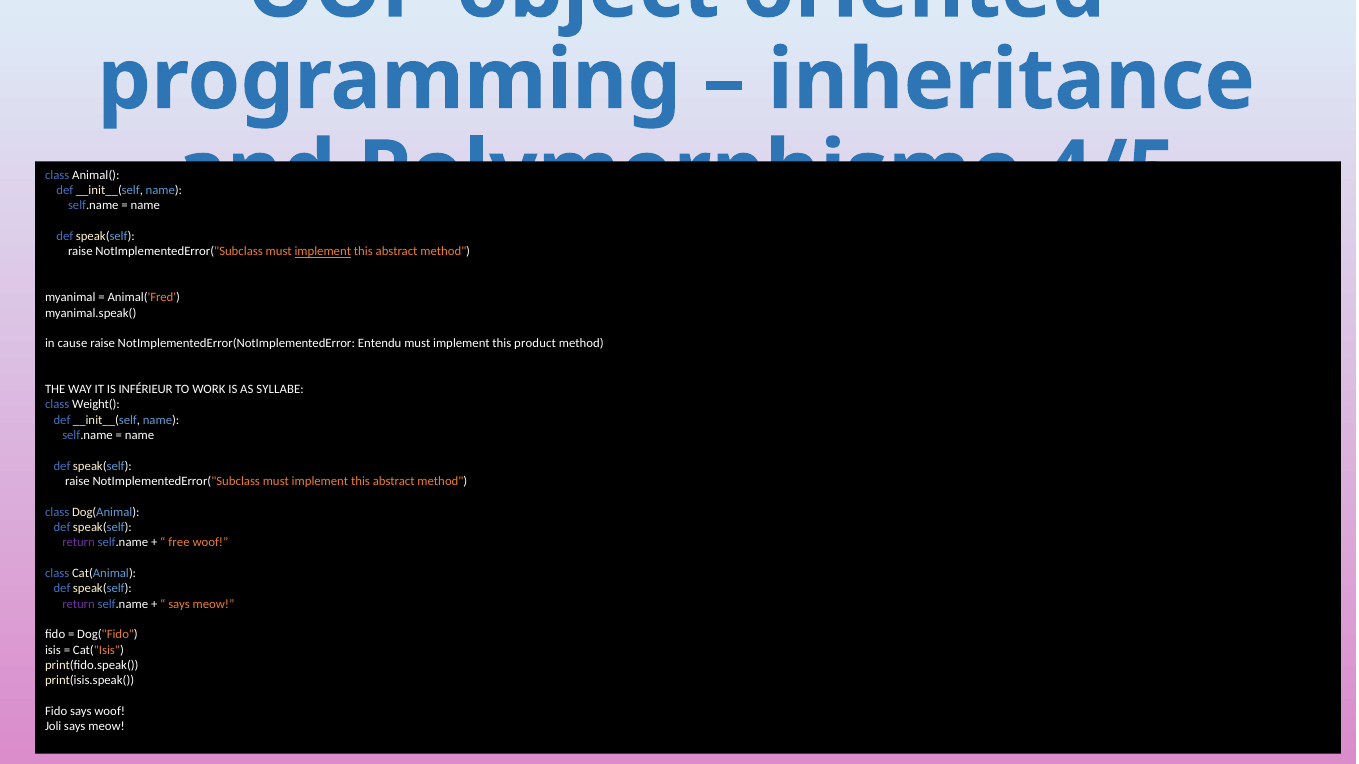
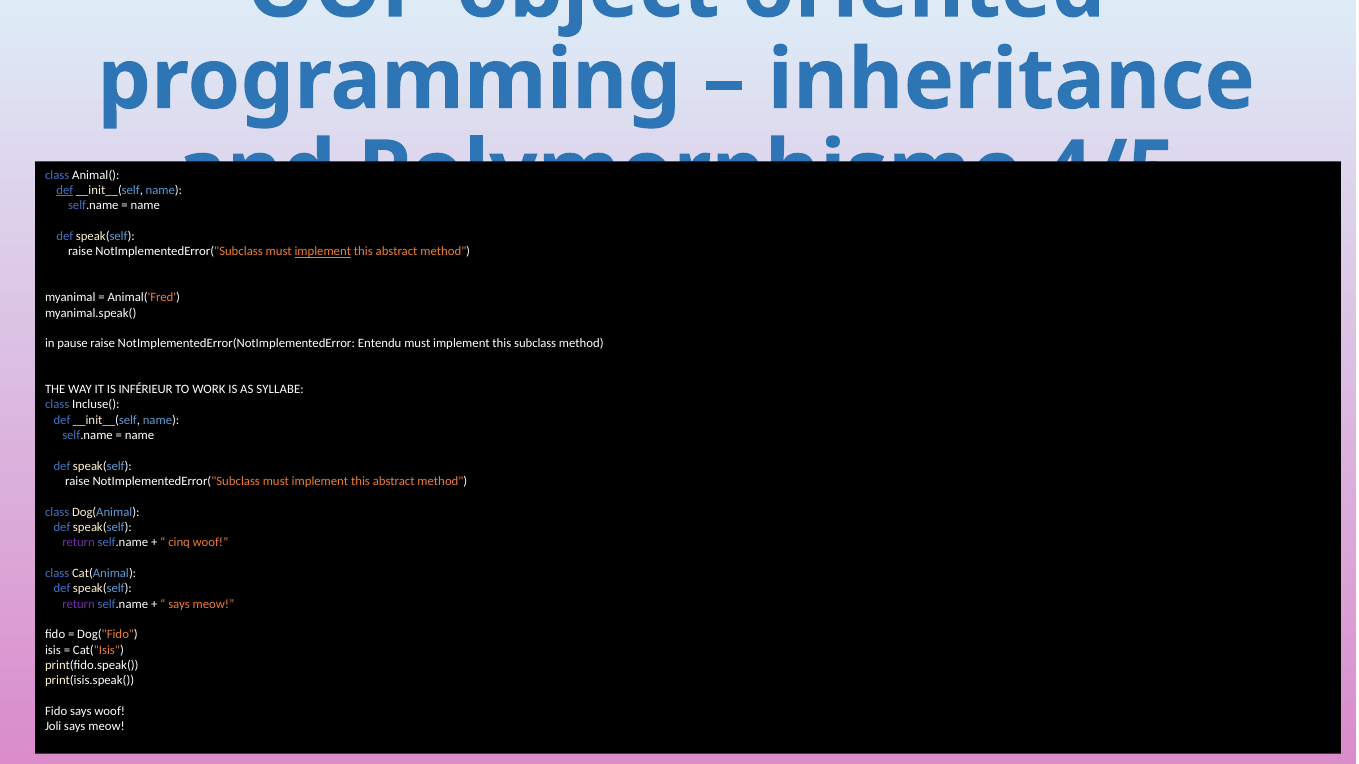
def underline: none -> present (65, 190)
cause: cause -> pause (73, 344)
product: product -> subclass (535, 344)
Weight(: Weight( -> Incluse( (96, 405)
free: free -> cinq (179, 543)
